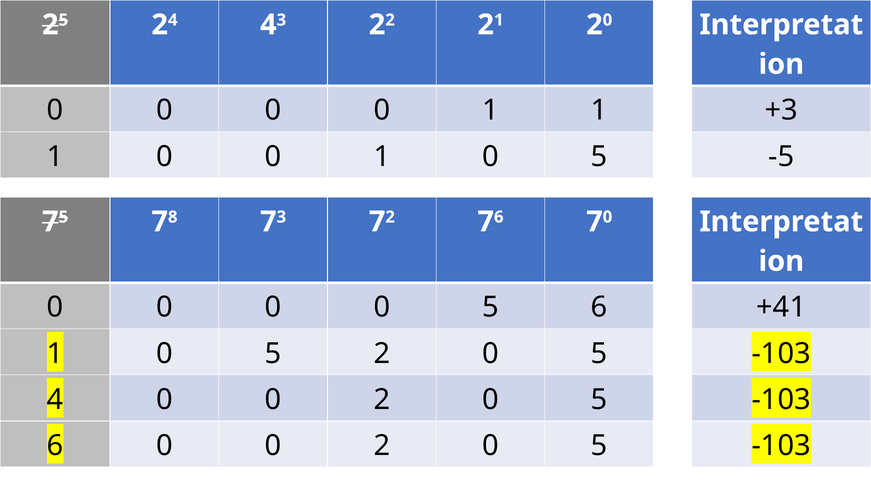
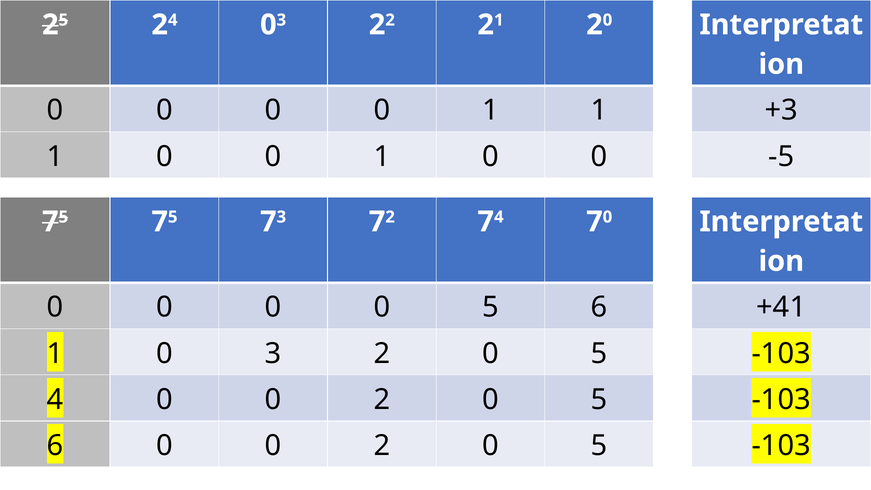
2 4 4: 4 -> 0 (268, 25)
0 1 0 5: 5 -> 0 (599, 156)
8: 8 -> 5 (173, 217)
6: 6 -> 4 (499, 217)
5: 5 -> 3 (273, 353)
